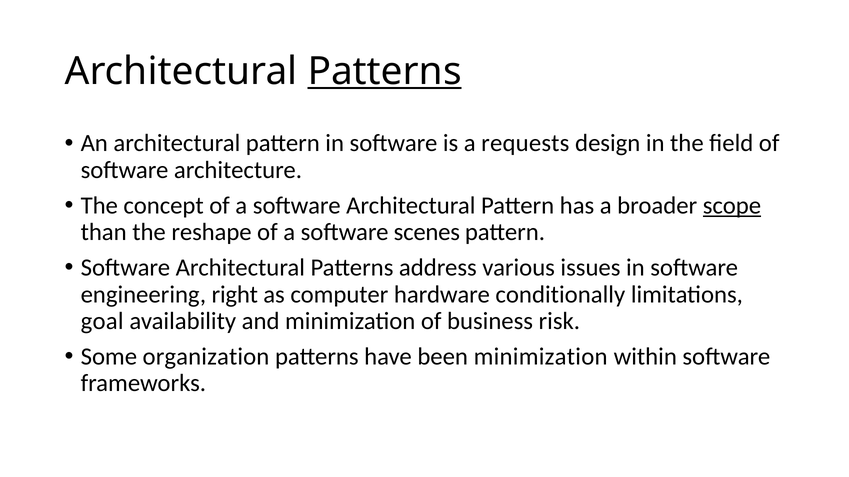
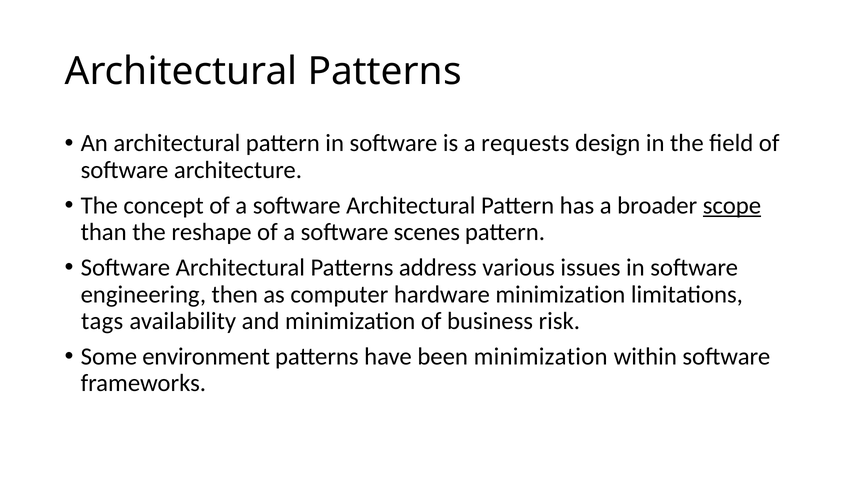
Patterns underline: present -> none (385, 71)
right: right -> then (235, 295)
hardware conditionally: conditionally -> minimization (560, 295)
goal: goal -> tags (102, 321)
organization: organization -> environment (206, 357)
